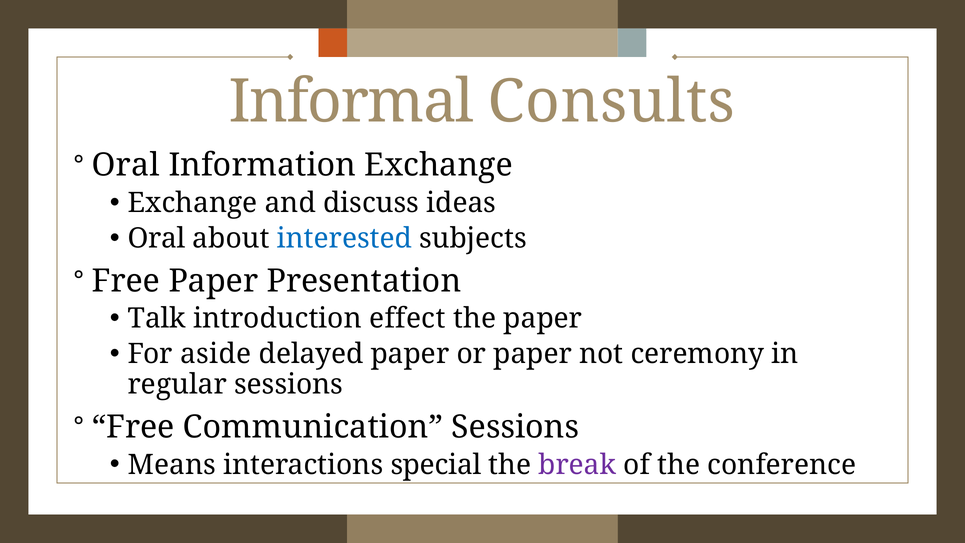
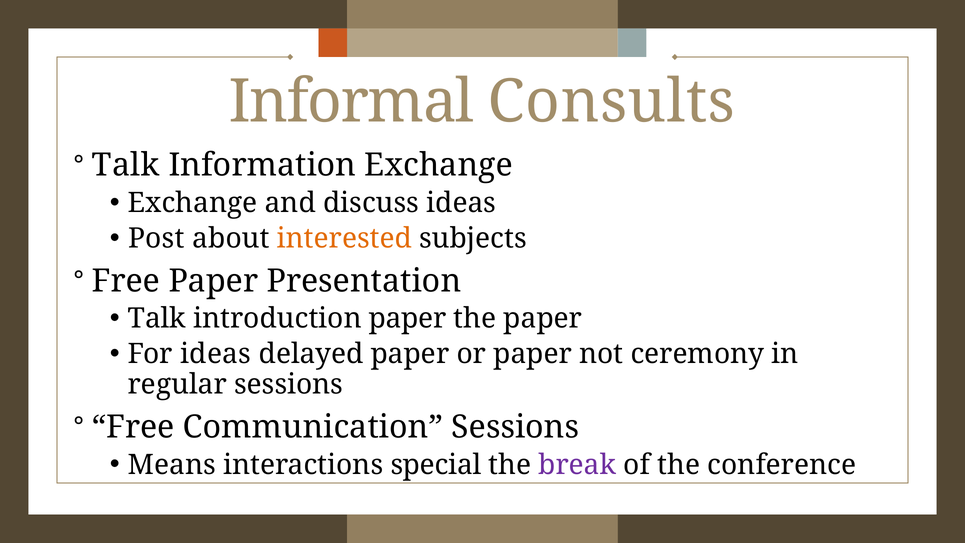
Oral: Oral -> Talk (126, 165)
Oral: Oral -> Post (156, 238)
interested colour: blue -> orange (344, 238)
introduction effect: effect -> paper (408, 319)
For aside: aside -> ideas (216, 354)
